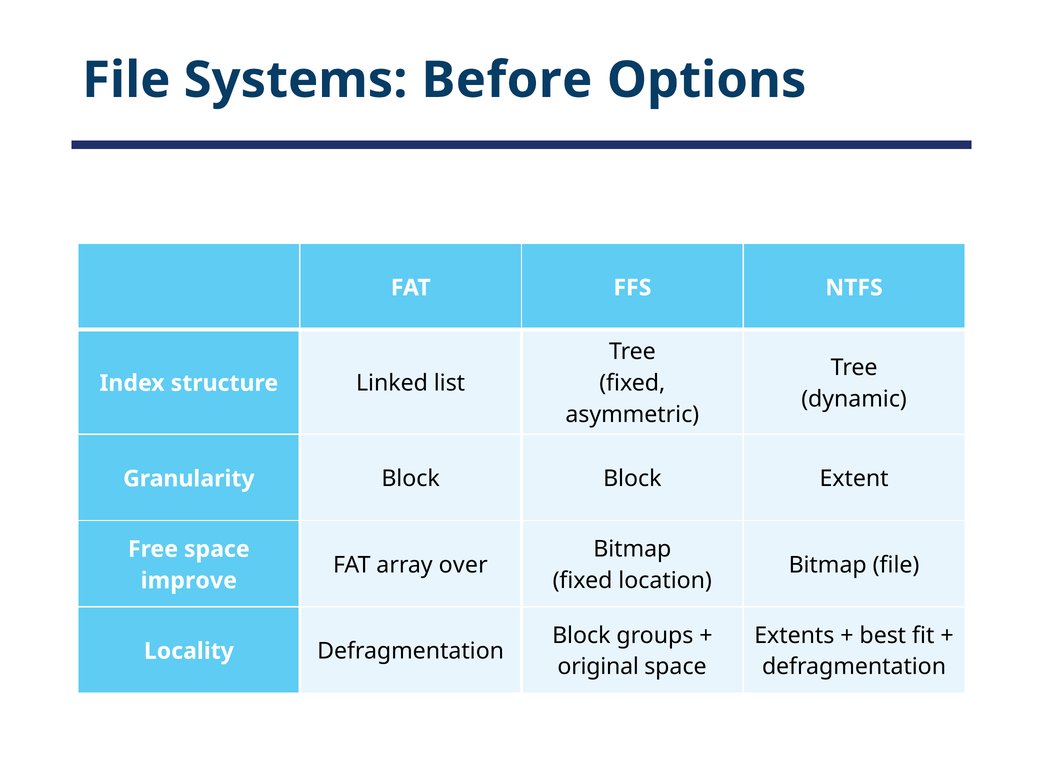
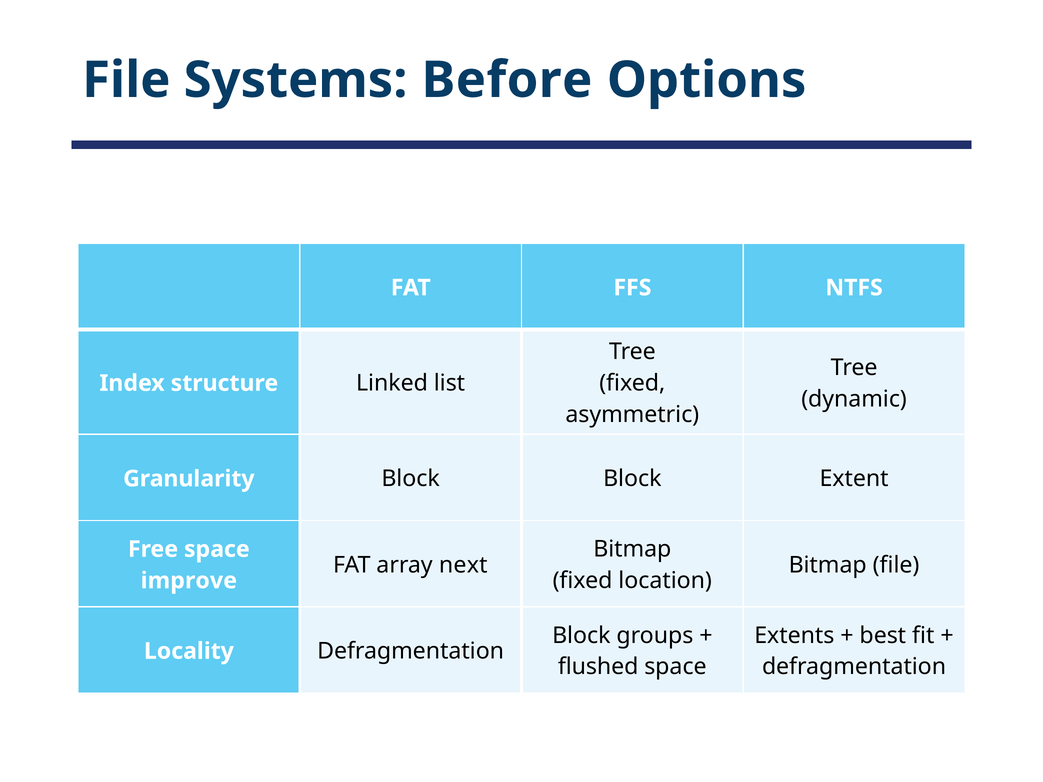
over: over -> next (463, 565)
original: original -> flushed (598, 667)
